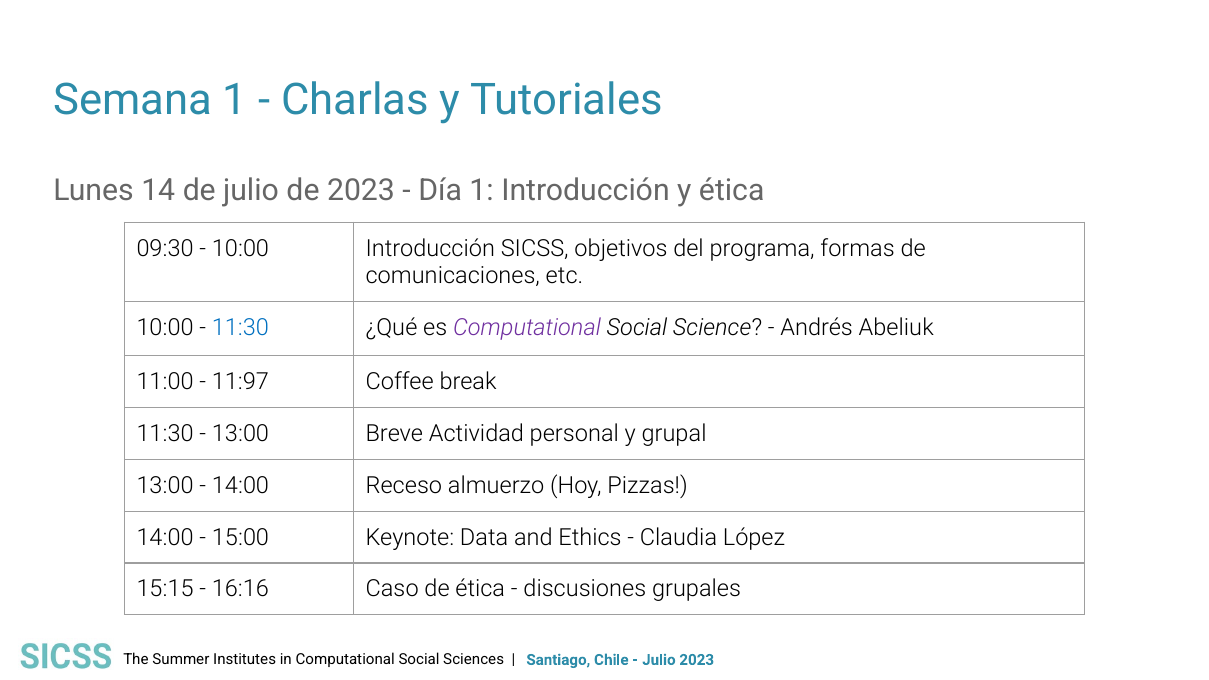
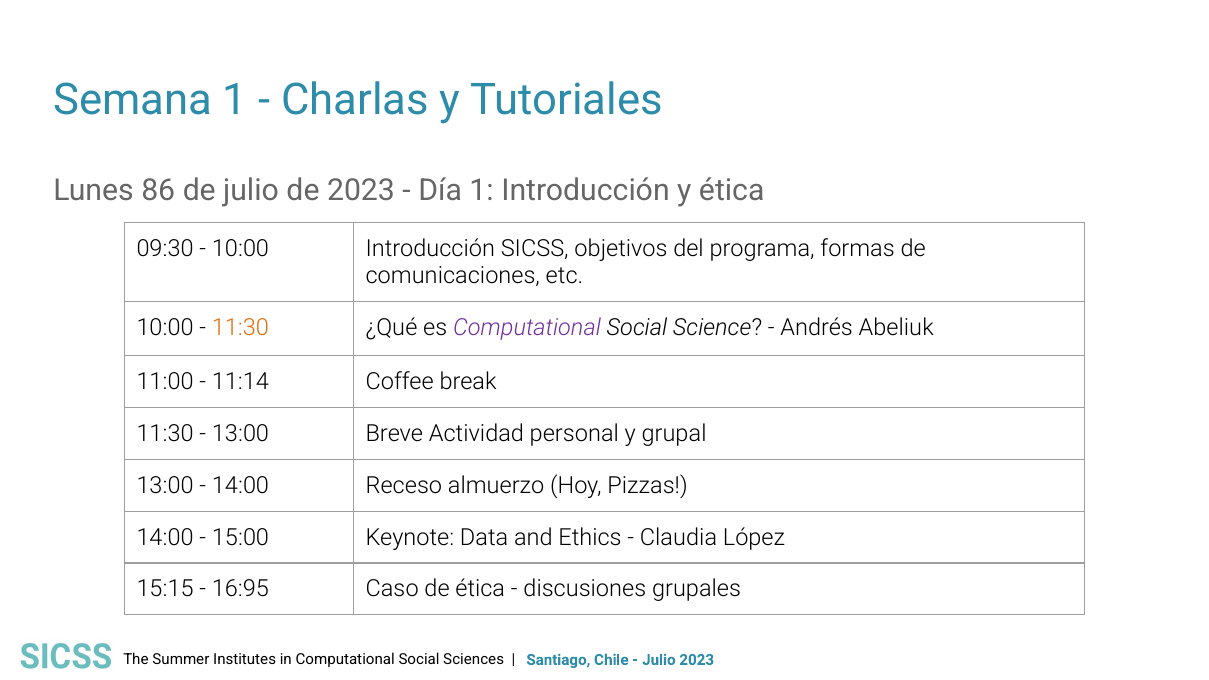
14: 14 -> 86 (158, 190)
11:30 colour: blue -> orange (240, 328)
11:97: 11:97 -> 11:14 (240, 382)
16:16: 16:16 -> 16:95 (240, 589)
